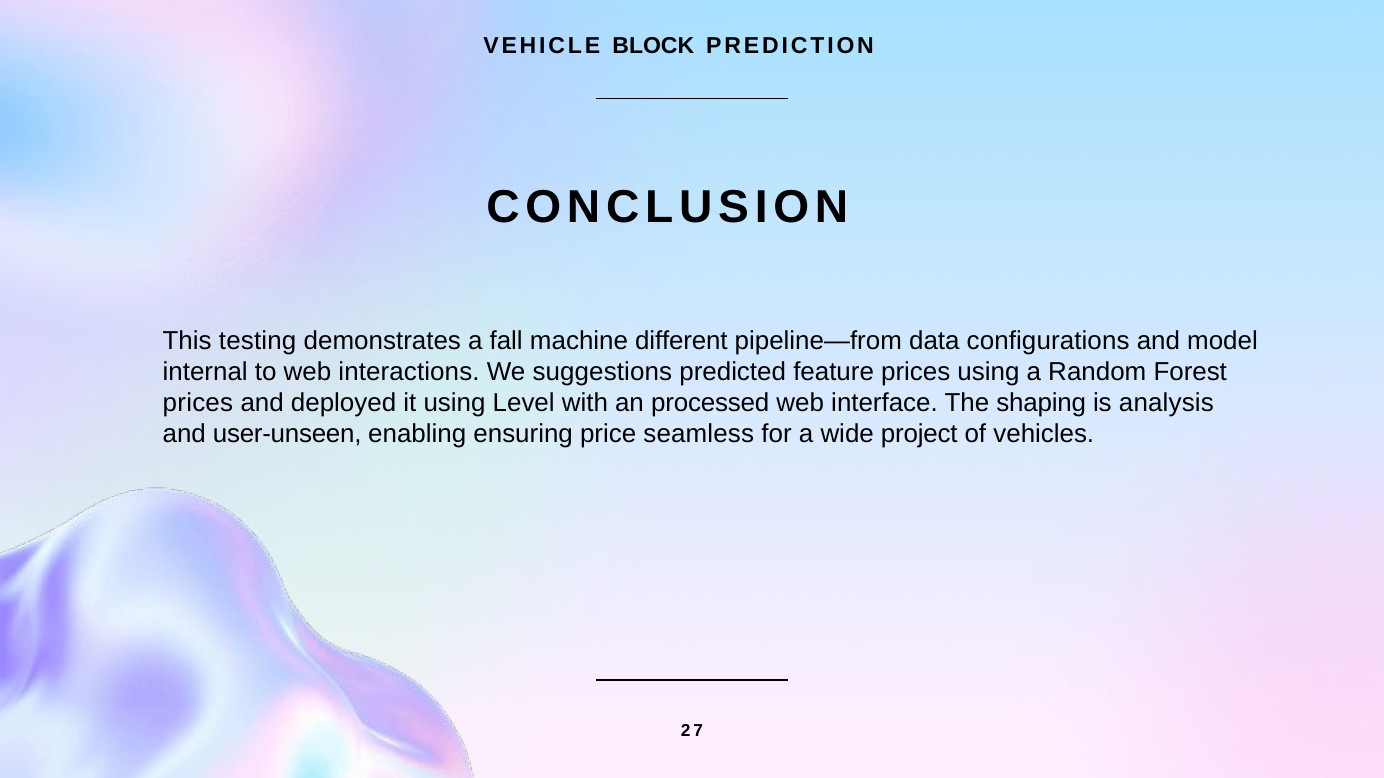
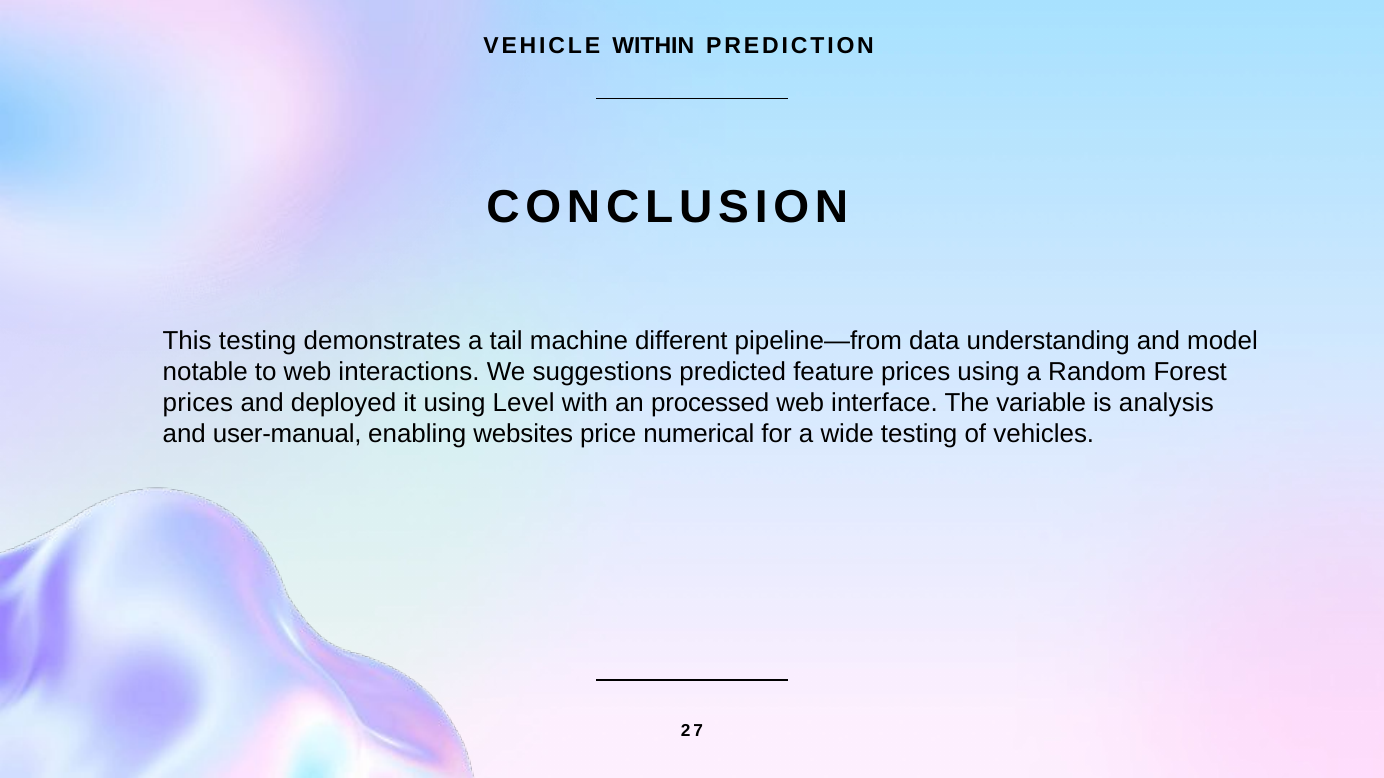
BLOCK: BLOCK -> WITHIN (653, 46)
fall: fall -> tail (506, 341)
configurations: configurations -> understanding (1048, 341)
internal: internal -> notable (205, 372)
shaping: shaping -> variable (1041, 403)
user-unseen: user-unseen -> user-manual (287, 435)
ensuring: ensuring -> websites (523, 435)
seamless: seamless -> numerical (699, 435)
wide project: project -> testing (919, 435)
